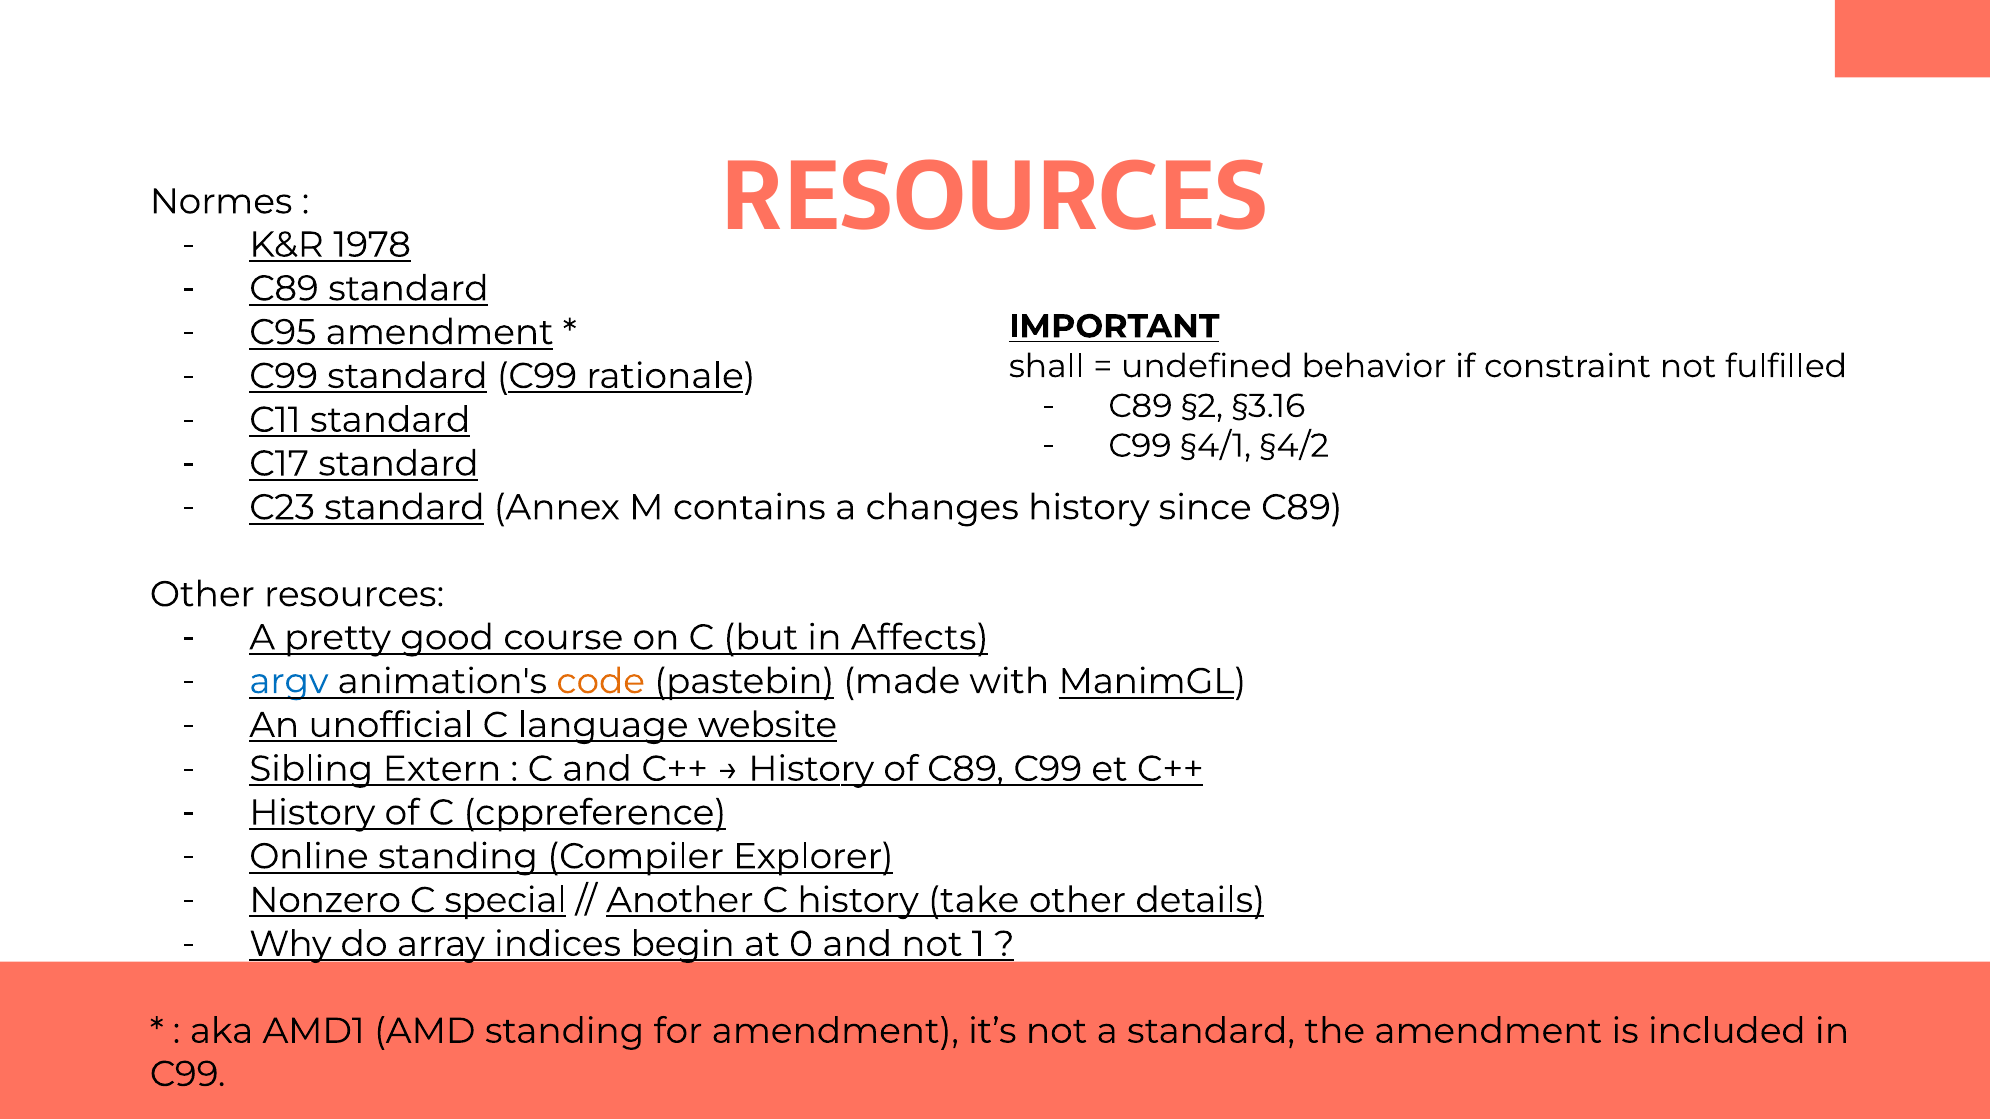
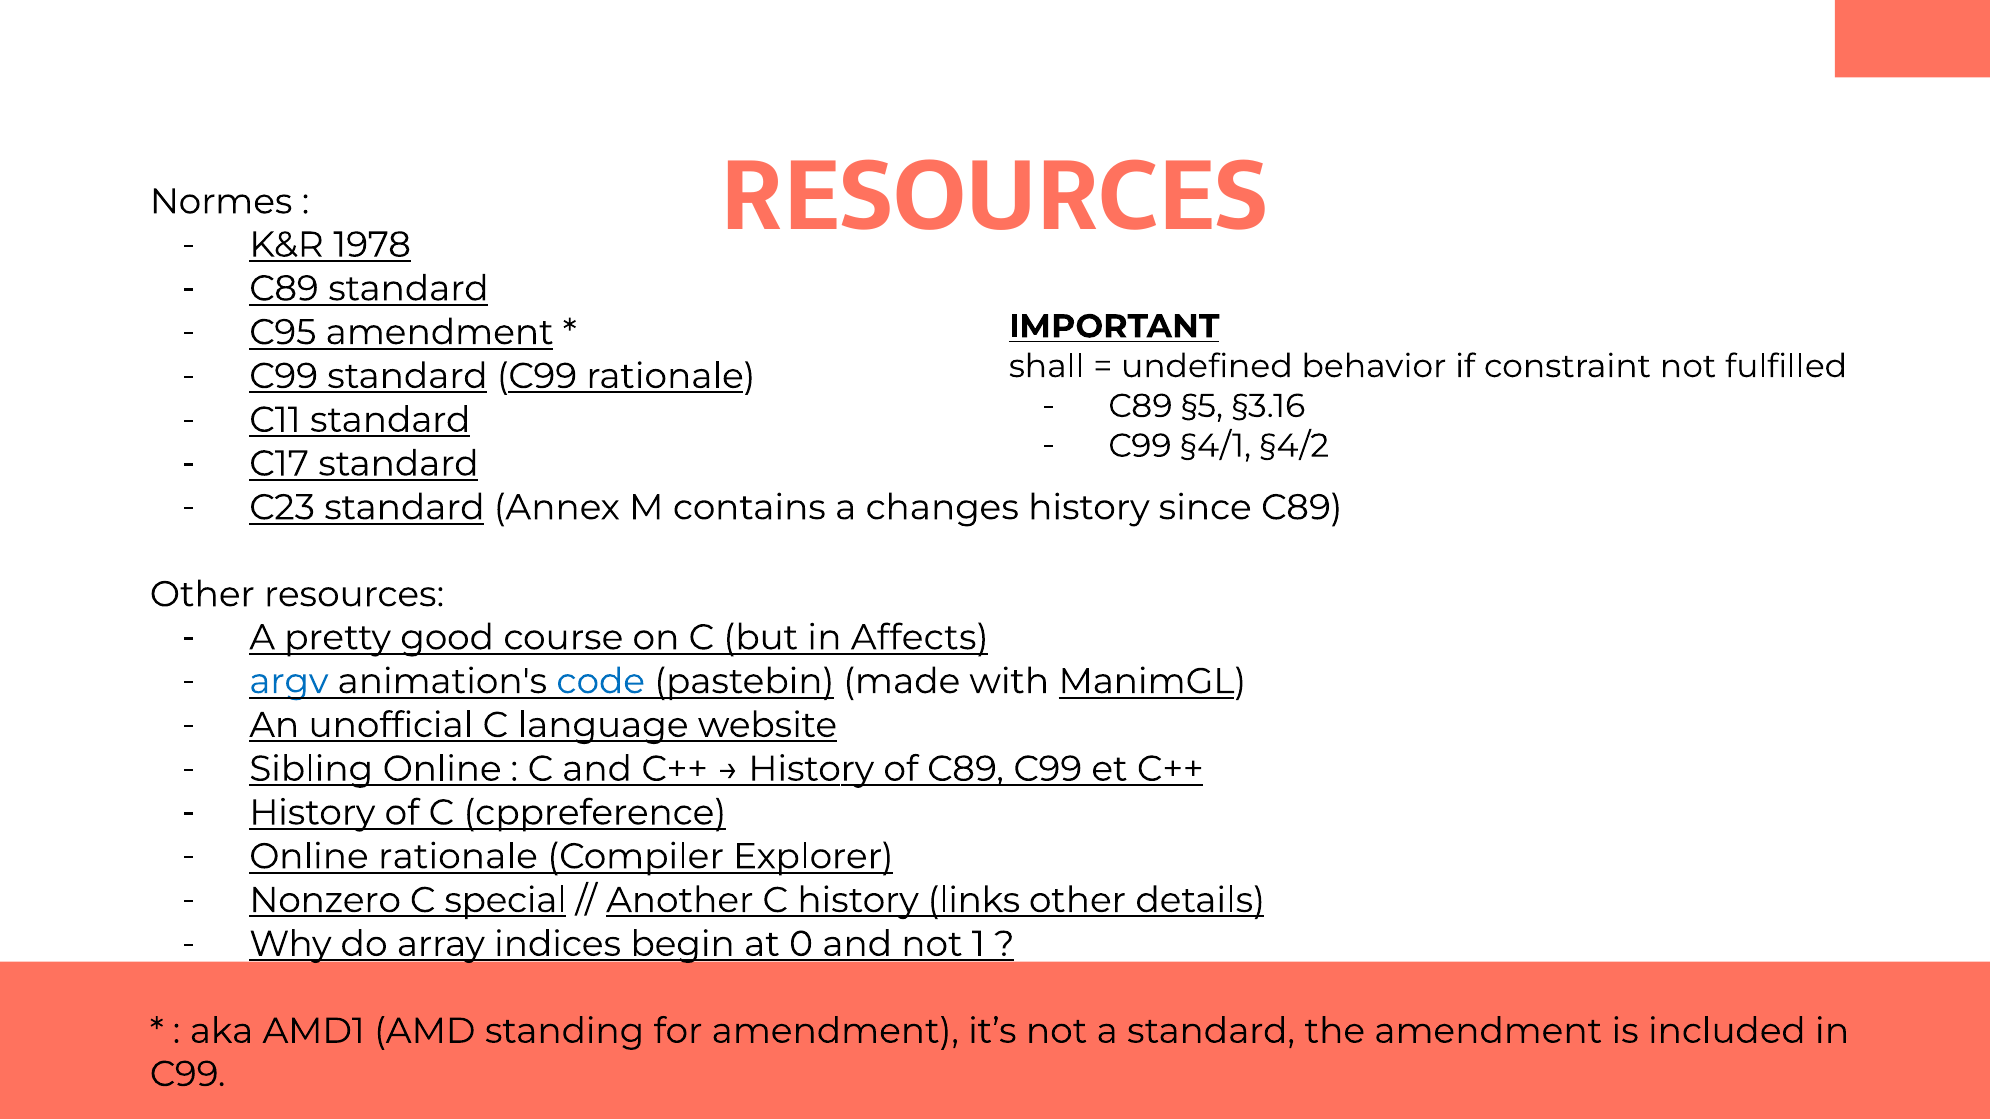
§2: §2 -> §5 (1202, 406)
code colour: orange -> blue (601, 682)
Sibling Extern: Extern -> Online (442, 769)
Online standing: standing -> rationale (458, 857)
take: take -> links (974, 901)
